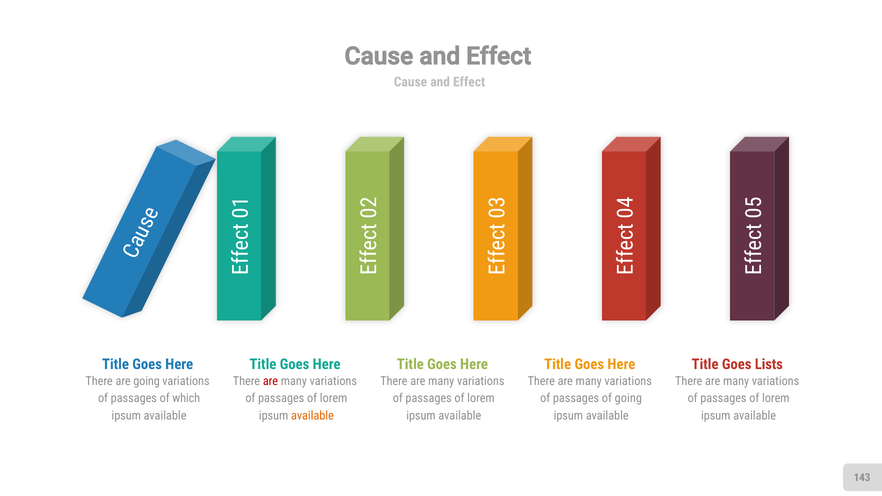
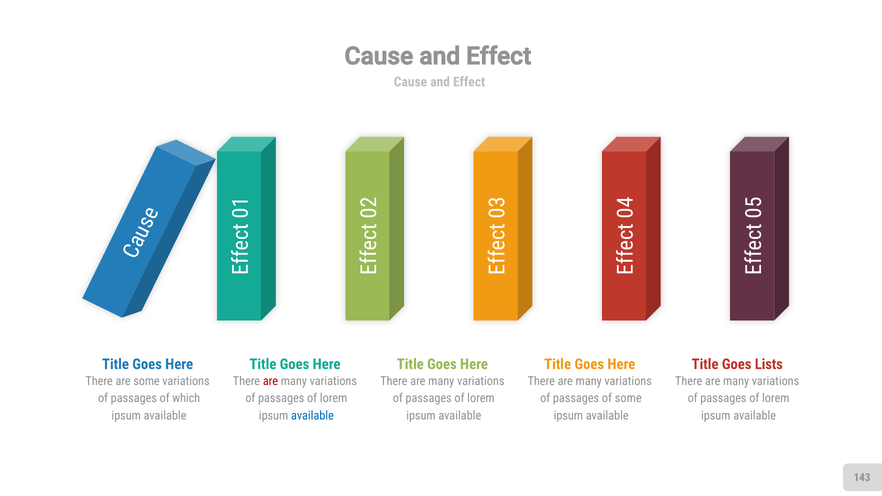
are going: going -> some (147, 381)
of going: going -> some (628, 398)
available colour: orange -> blue (312, 416)
